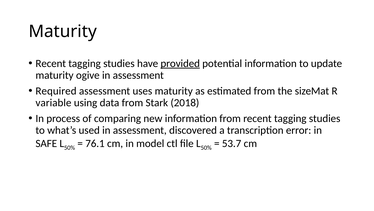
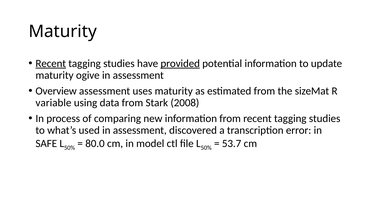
Recent underline: none -> present (51, 63)
Required: Required -> Overview (56, 91)
2018: 2018 -> 2008 (185, 102)
76.1: 76.1 -> 80.0 (95, 143)
